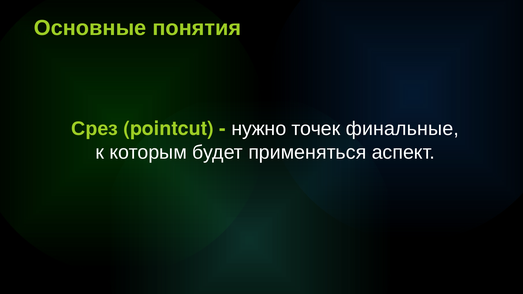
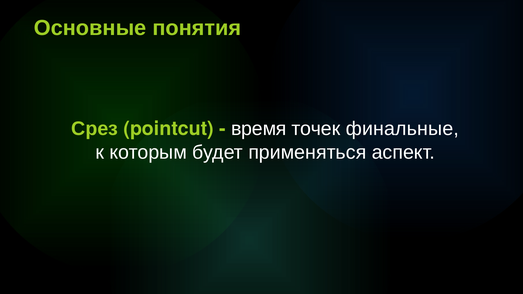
нужно: нужно -> время (259, 129)
